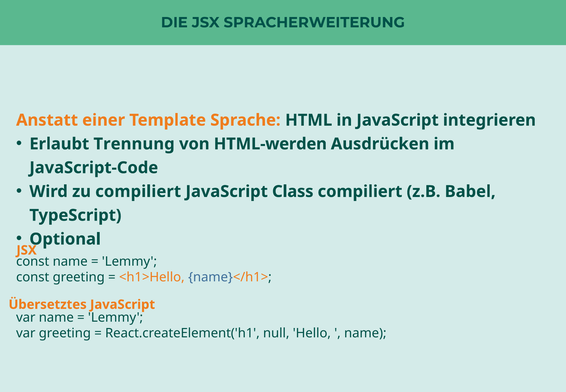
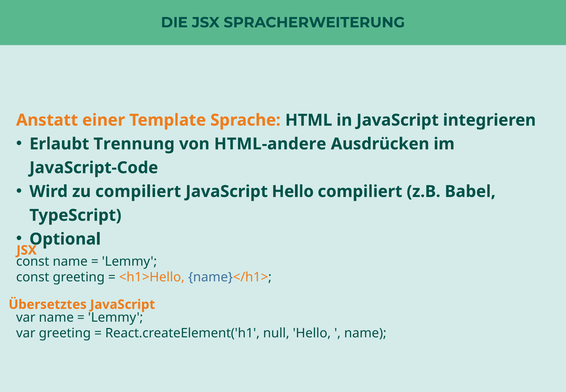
HTML-werden: HTML-werden -> HTML-andere (270, 144)
JavaScript Class: Class -> Hello (293, 191)
